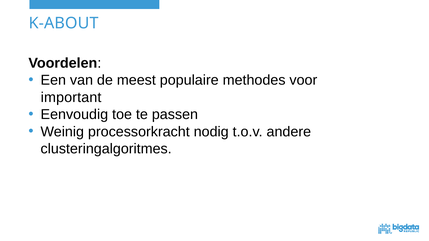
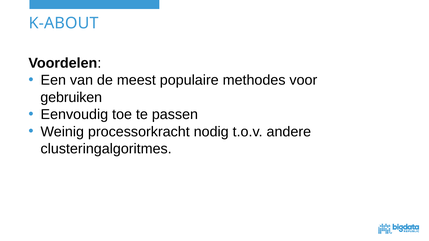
important: important -> gebruiken (71, 97)
